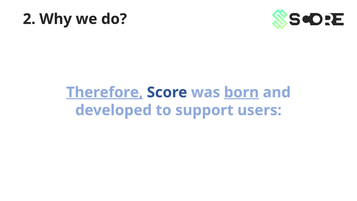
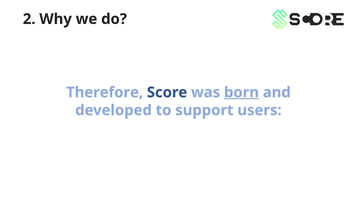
Therefore underline: present -> none (105, 92)
